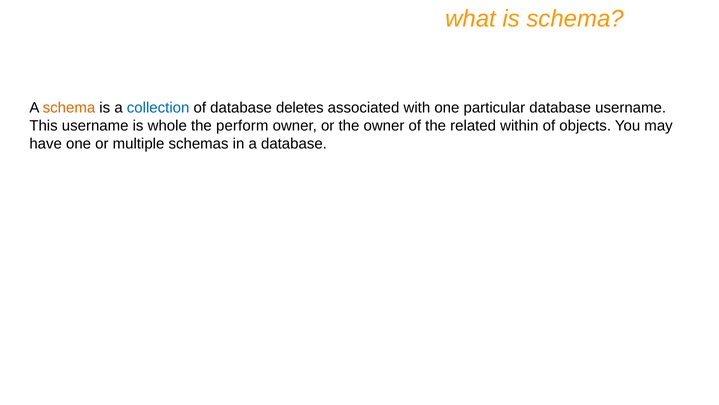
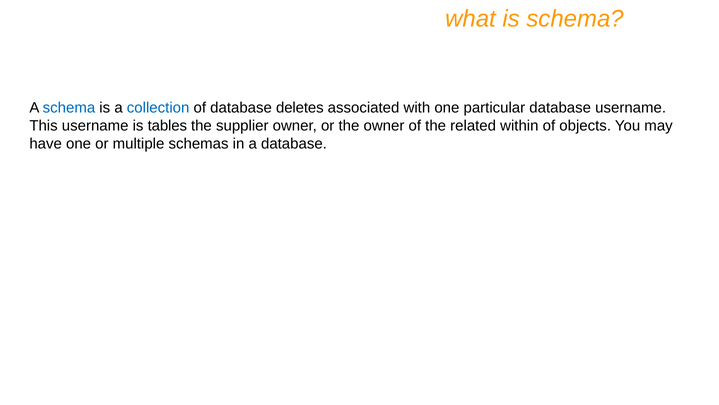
schema colour: orange -> blue (69, 108)
whole: whole -> tables (167, 125)
perform: perform -> supplier (242, 125)
